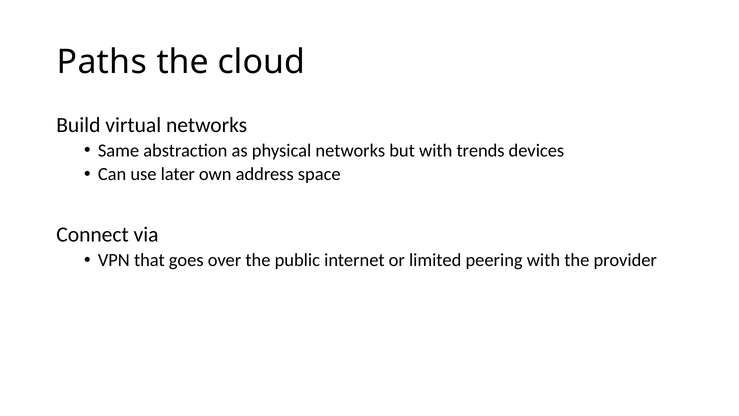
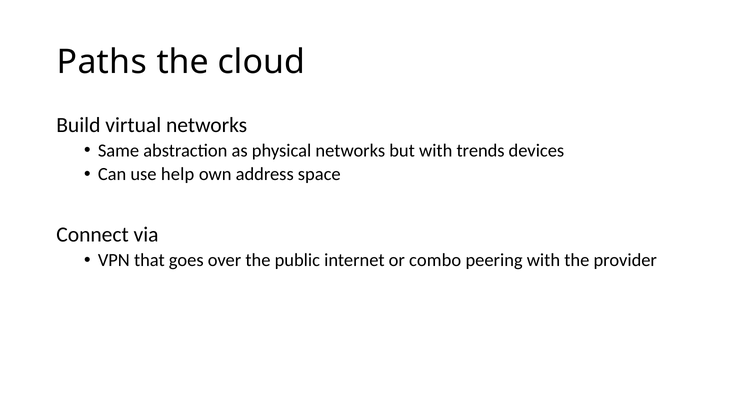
later: later -> help (178, 174)
limited: limited -> combo (435, 260)
